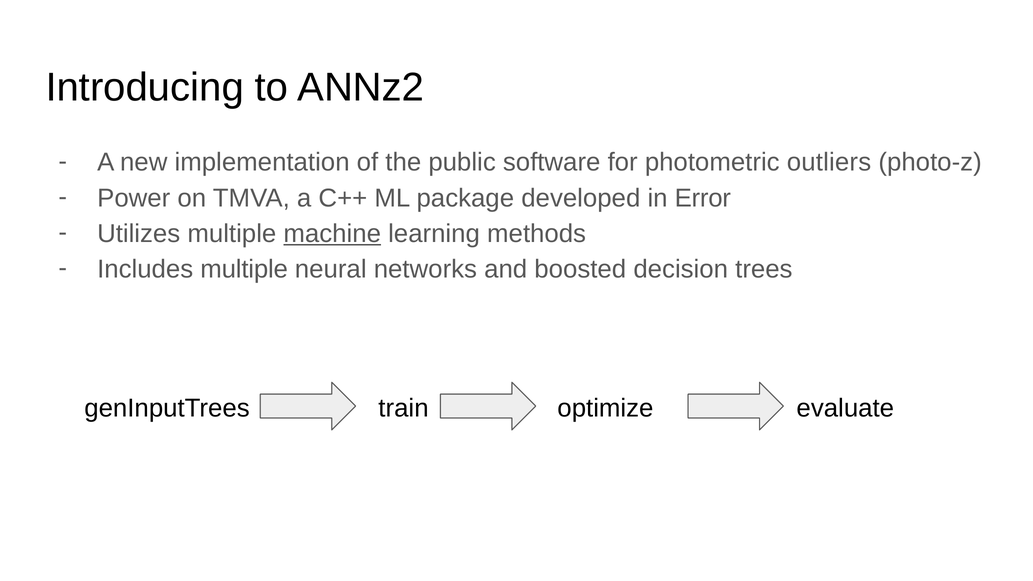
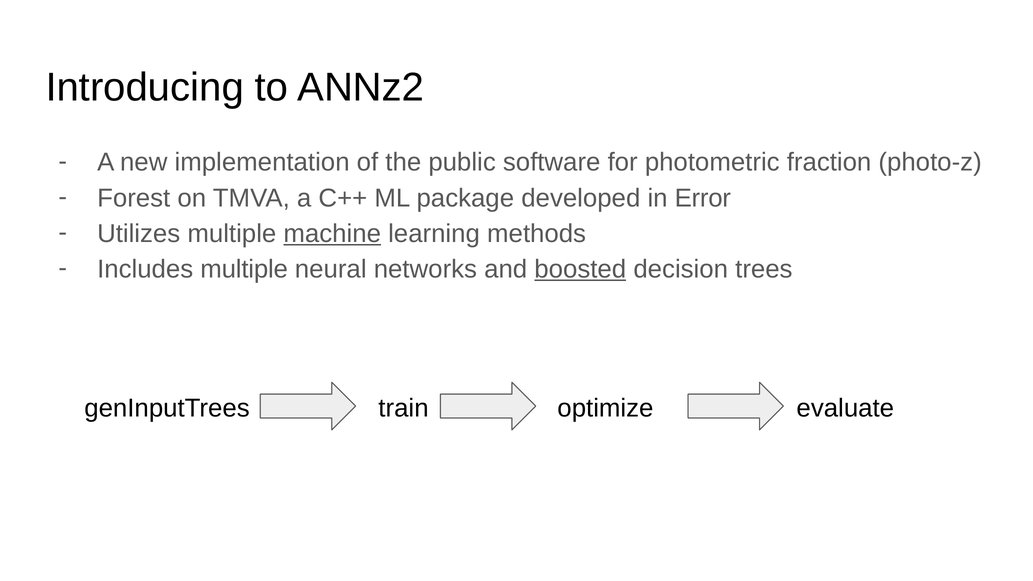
outliers: outliers -> fraction (829, 162)
Power: Power -> Forest (134, 198)
boosted underline: none -> present (580, 269)
